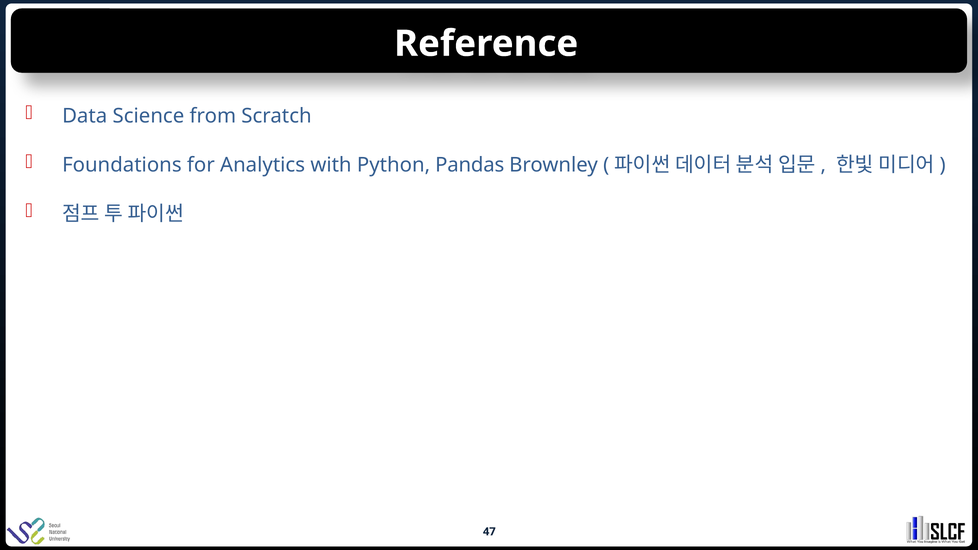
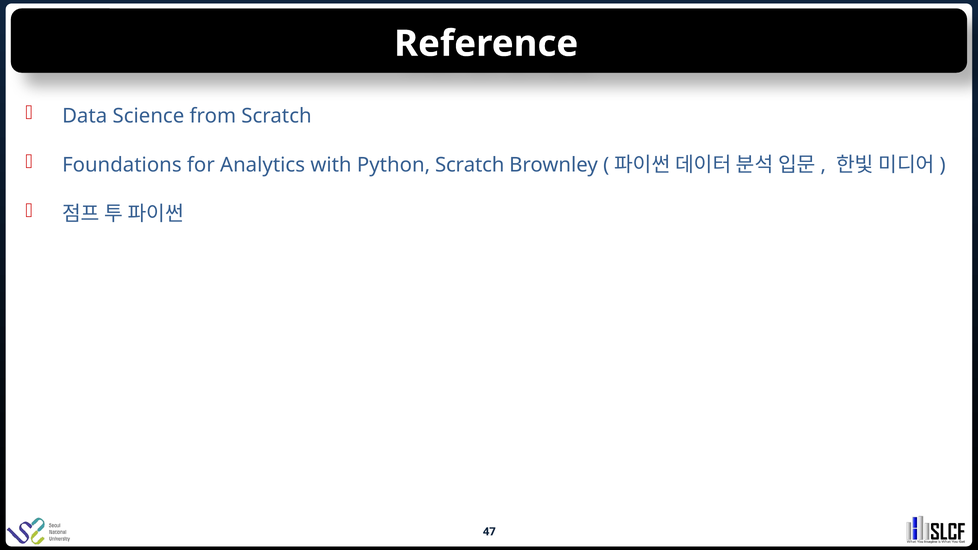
Python Pandas: Pandas -> Scratch (470, 165)
